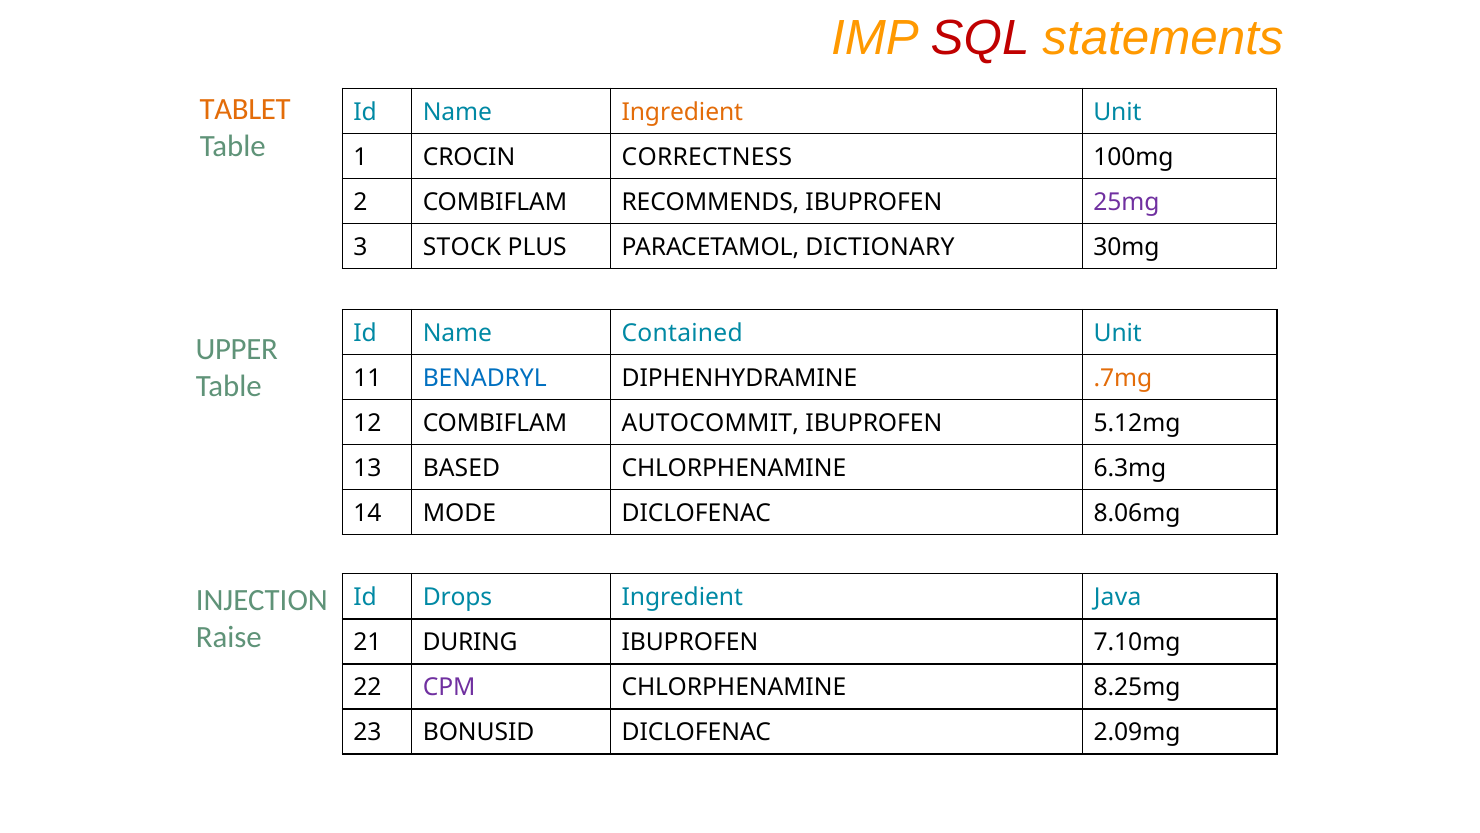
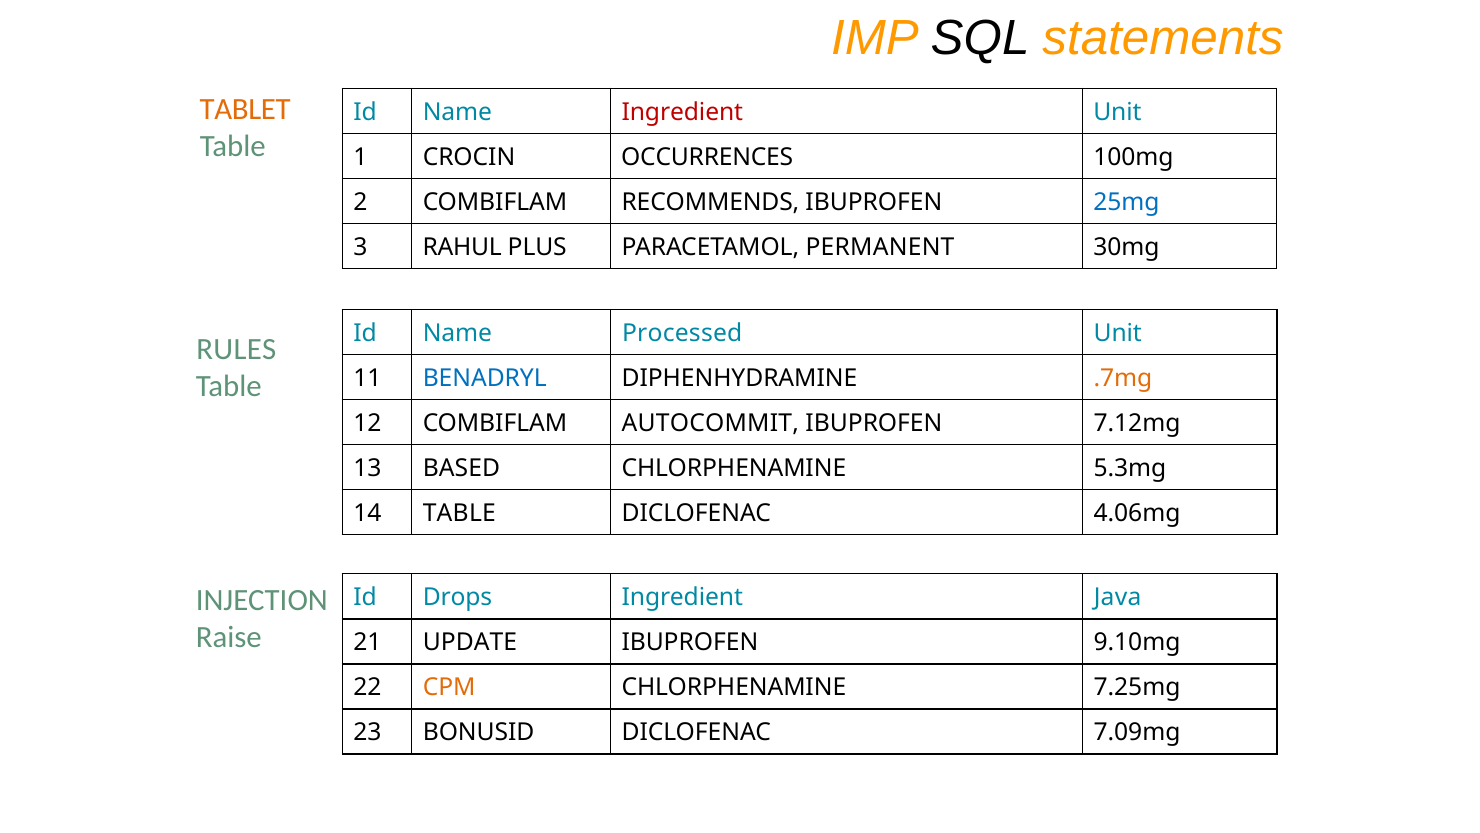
SQL colour: red -> black (980, 39)
Ingredient colour: orange -> red (682, 112)
CORRECTNESS: CORRECTNESS -> OCCURRENCES (707, 157)
25mg colour: purple -> blue (1126, 202)
STOCK: STOCK -> RAHUL (462, 247)
DICTIONARY: DICTIONARY -> PERMANENT (880, 247)
Contained: Contained -> Processed (682, 333)
UPPER: UPPER -> RULES (236, 349)
5.12mg: 5.12mg -> 7.12mg (1137, 423)
6.3mg: 6.3mg -> 5.3mg (1130, 468)
14 MODE: MODE -> TABLE (459, 513)
8.06mg: 8.06mg -> 4.06mg (1137, 513)
DURING: DURING -> UPDATE (470, 642)
7.10mg: 7.10mg -> 9.10mg (1137, 642)
CPM colour: purple -> orange (449, 687)
8.25mg: 8.25mg -> 7.25mg (1137, 687)
2.09mg: 2.09mg -> 7.09mg (1137, 732)
